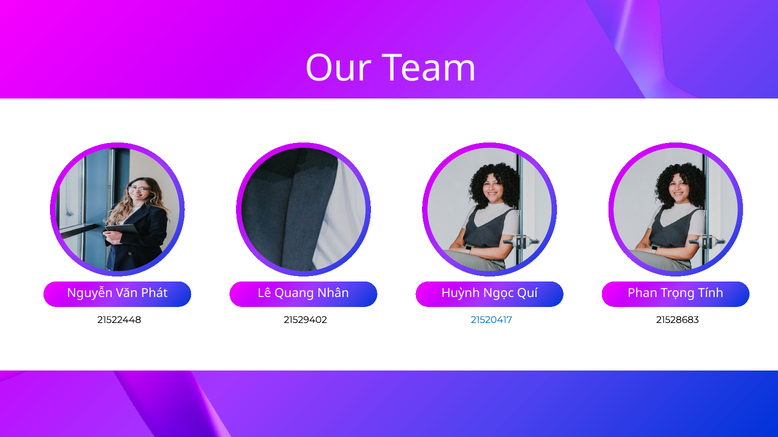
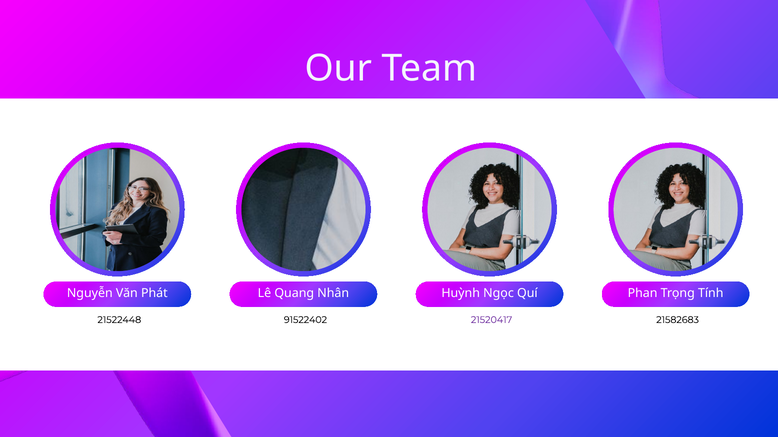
21529402: 21529402 -> 91522402 (305, 320)
21520417 colour: blue -> purple (492, 320)
21528683: 21528683 -> 21582683 (678, 320)
